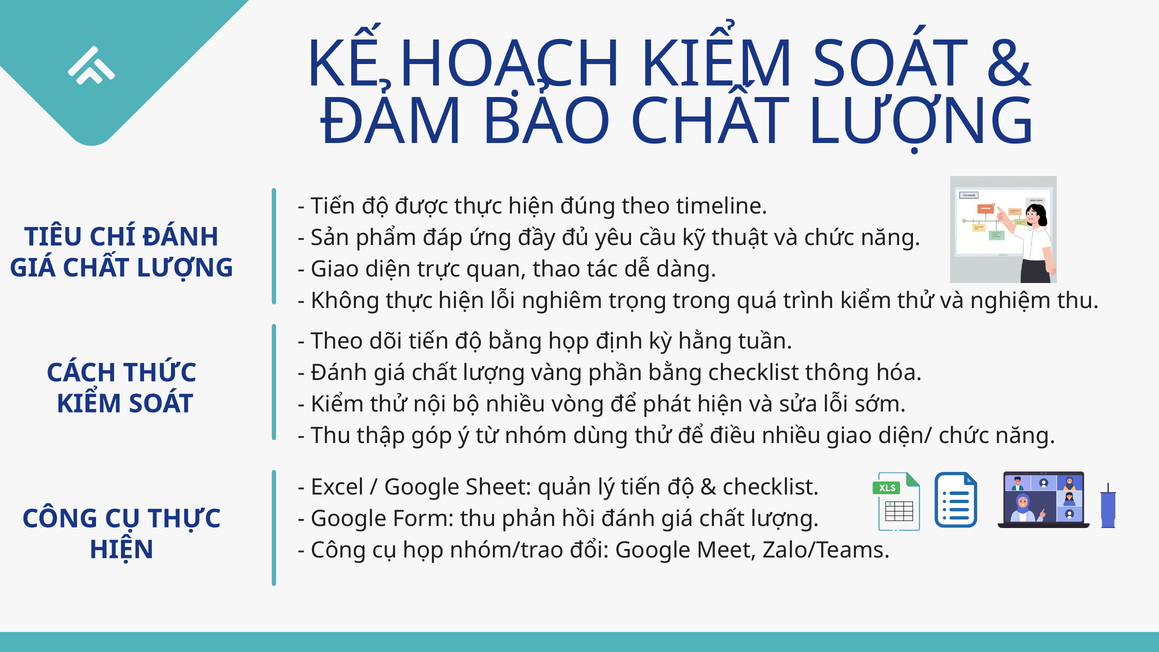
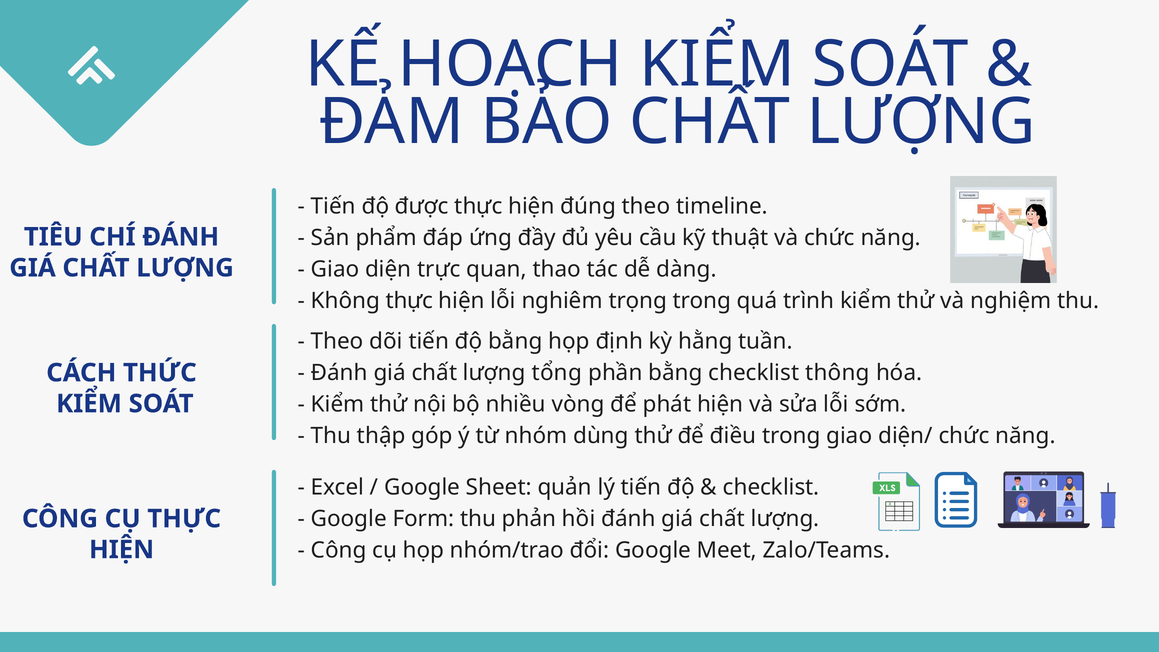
vàng: vàng -> tổng (557, 373)
điều nhiều: nhiều -> trọng (791, 436)
